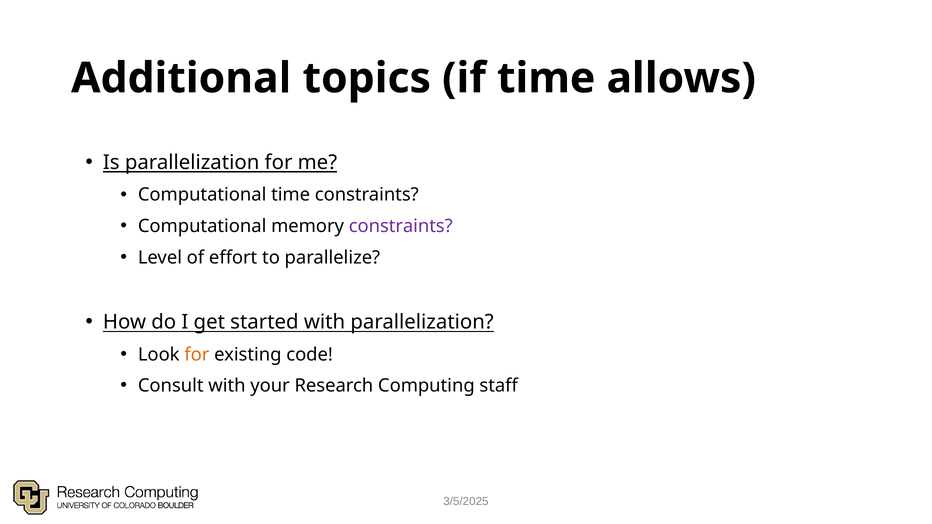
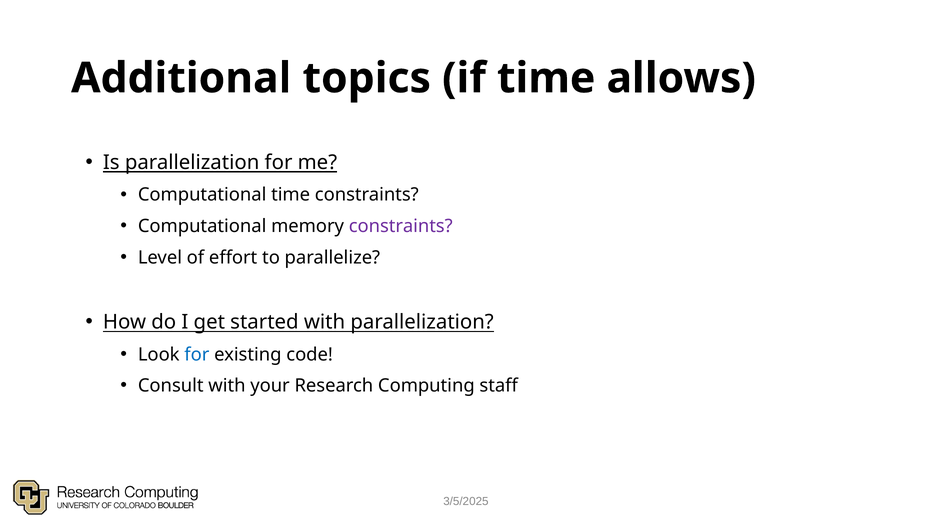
for colour: orange -> blue (197, 355)
